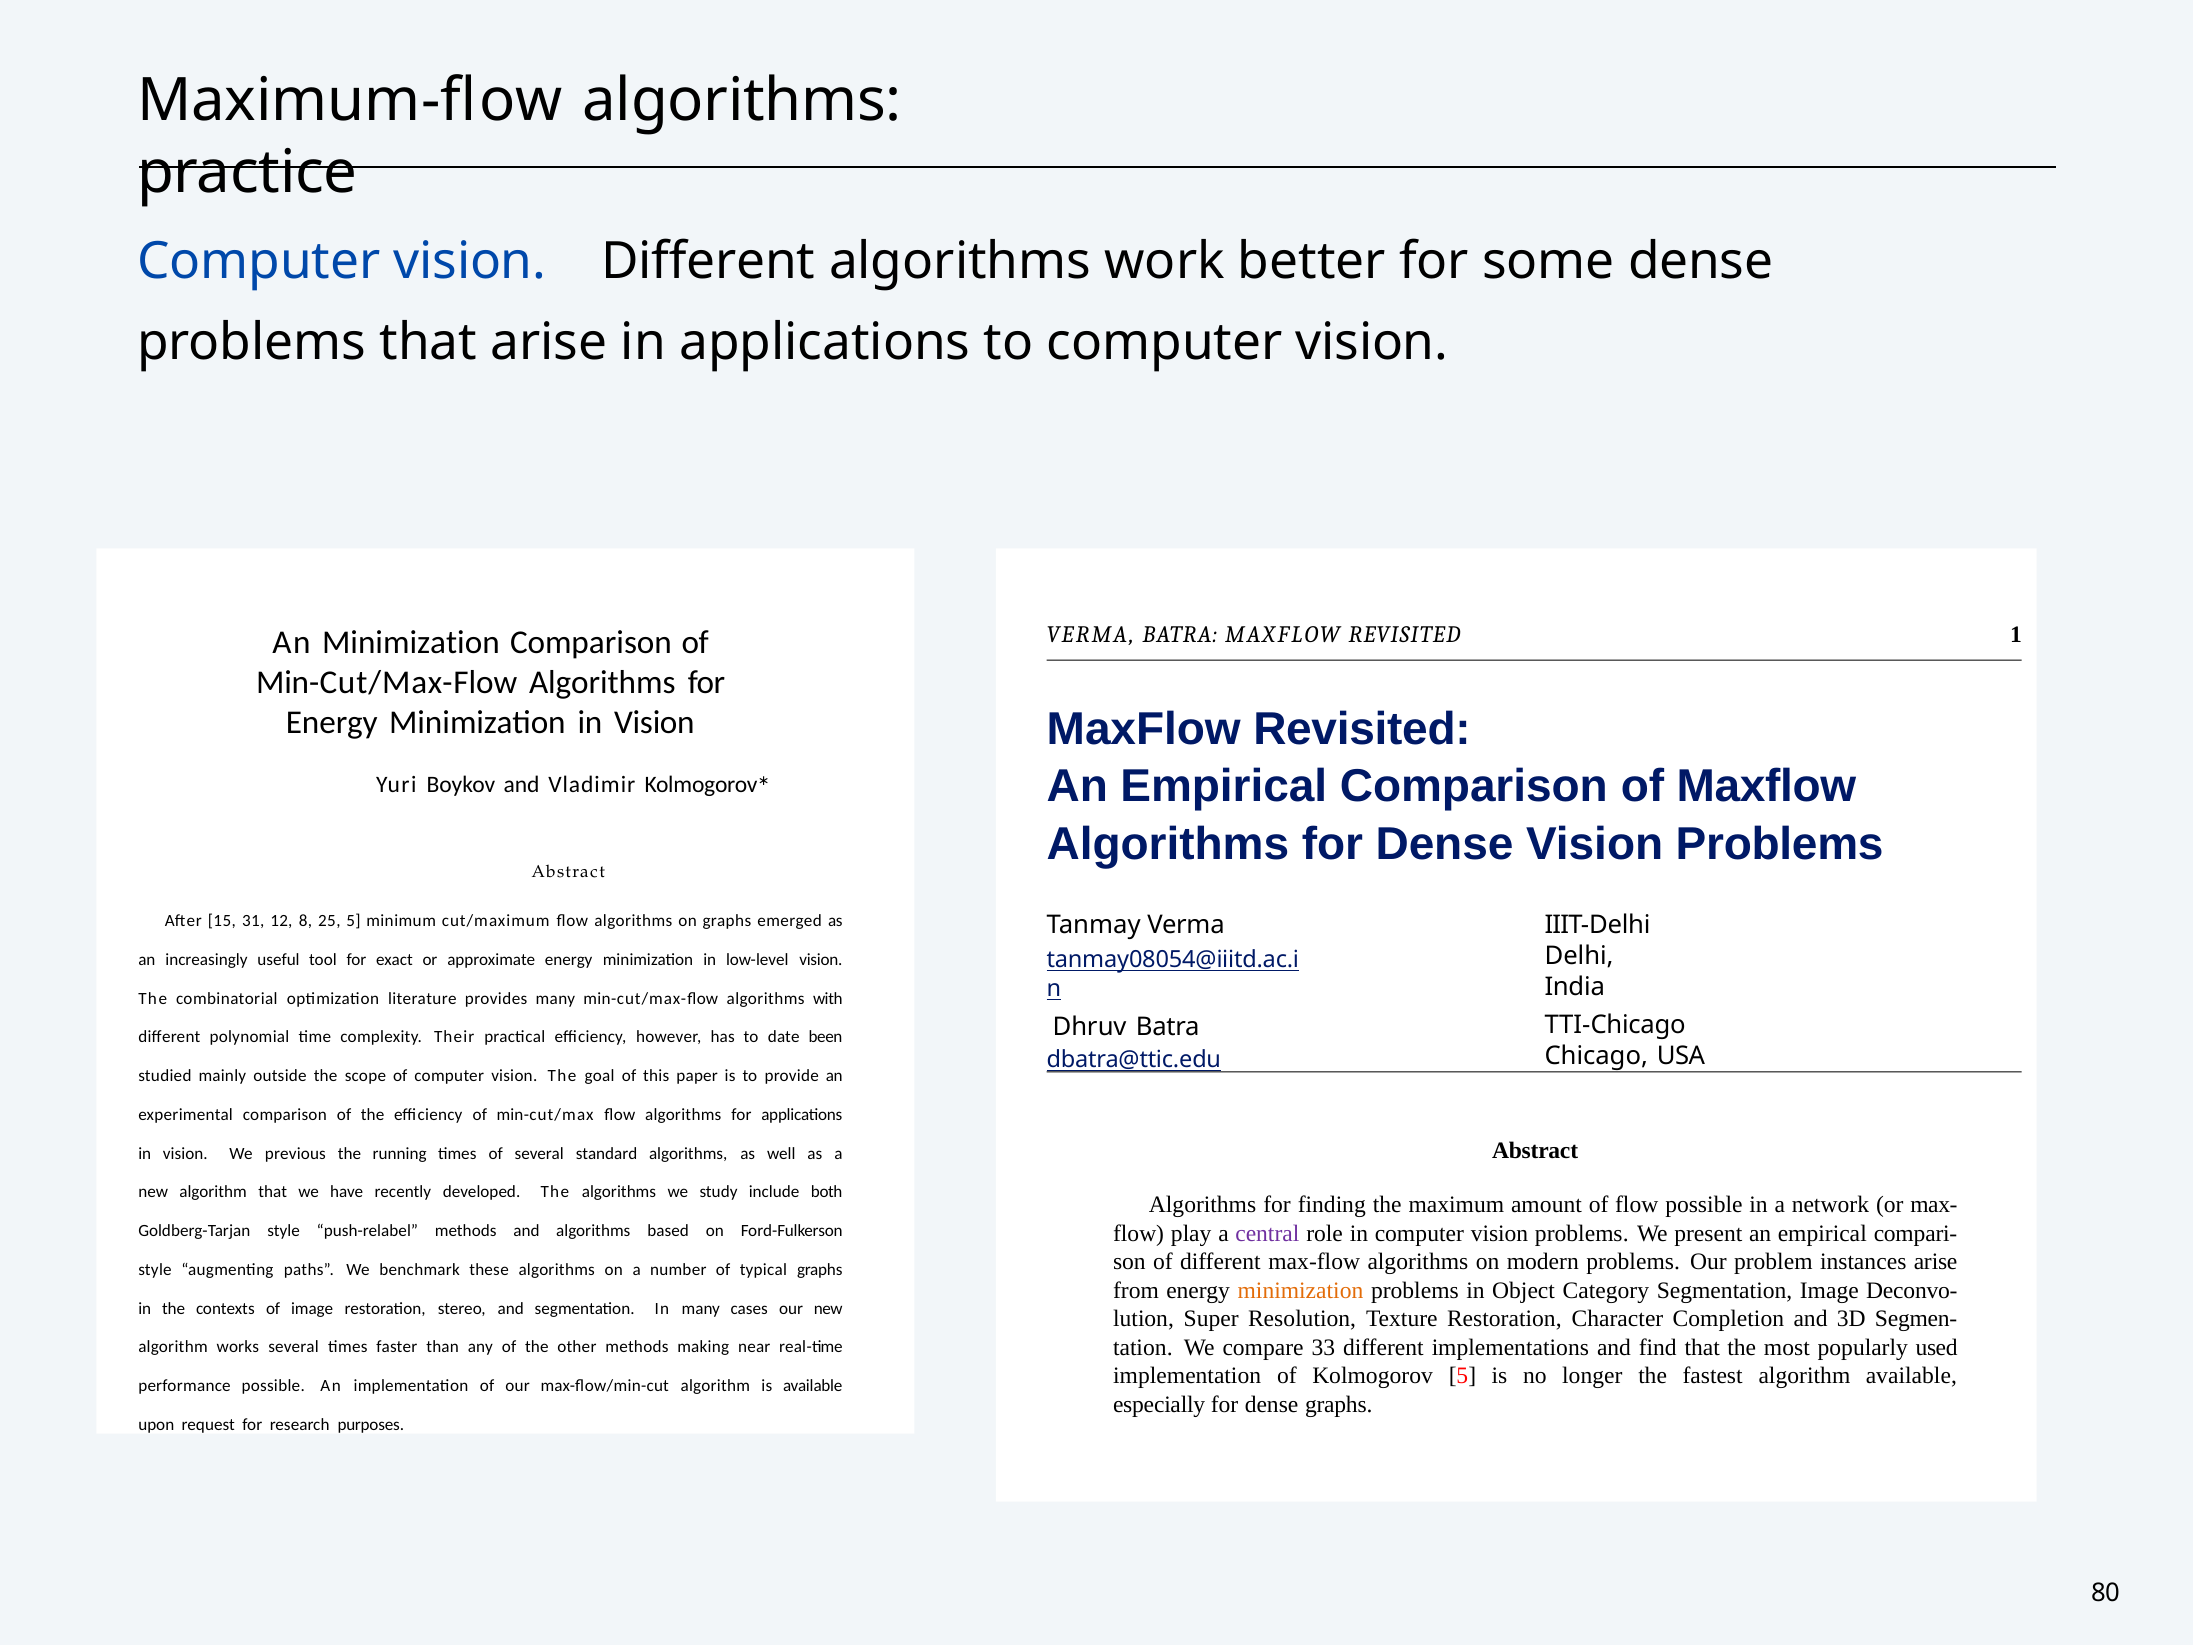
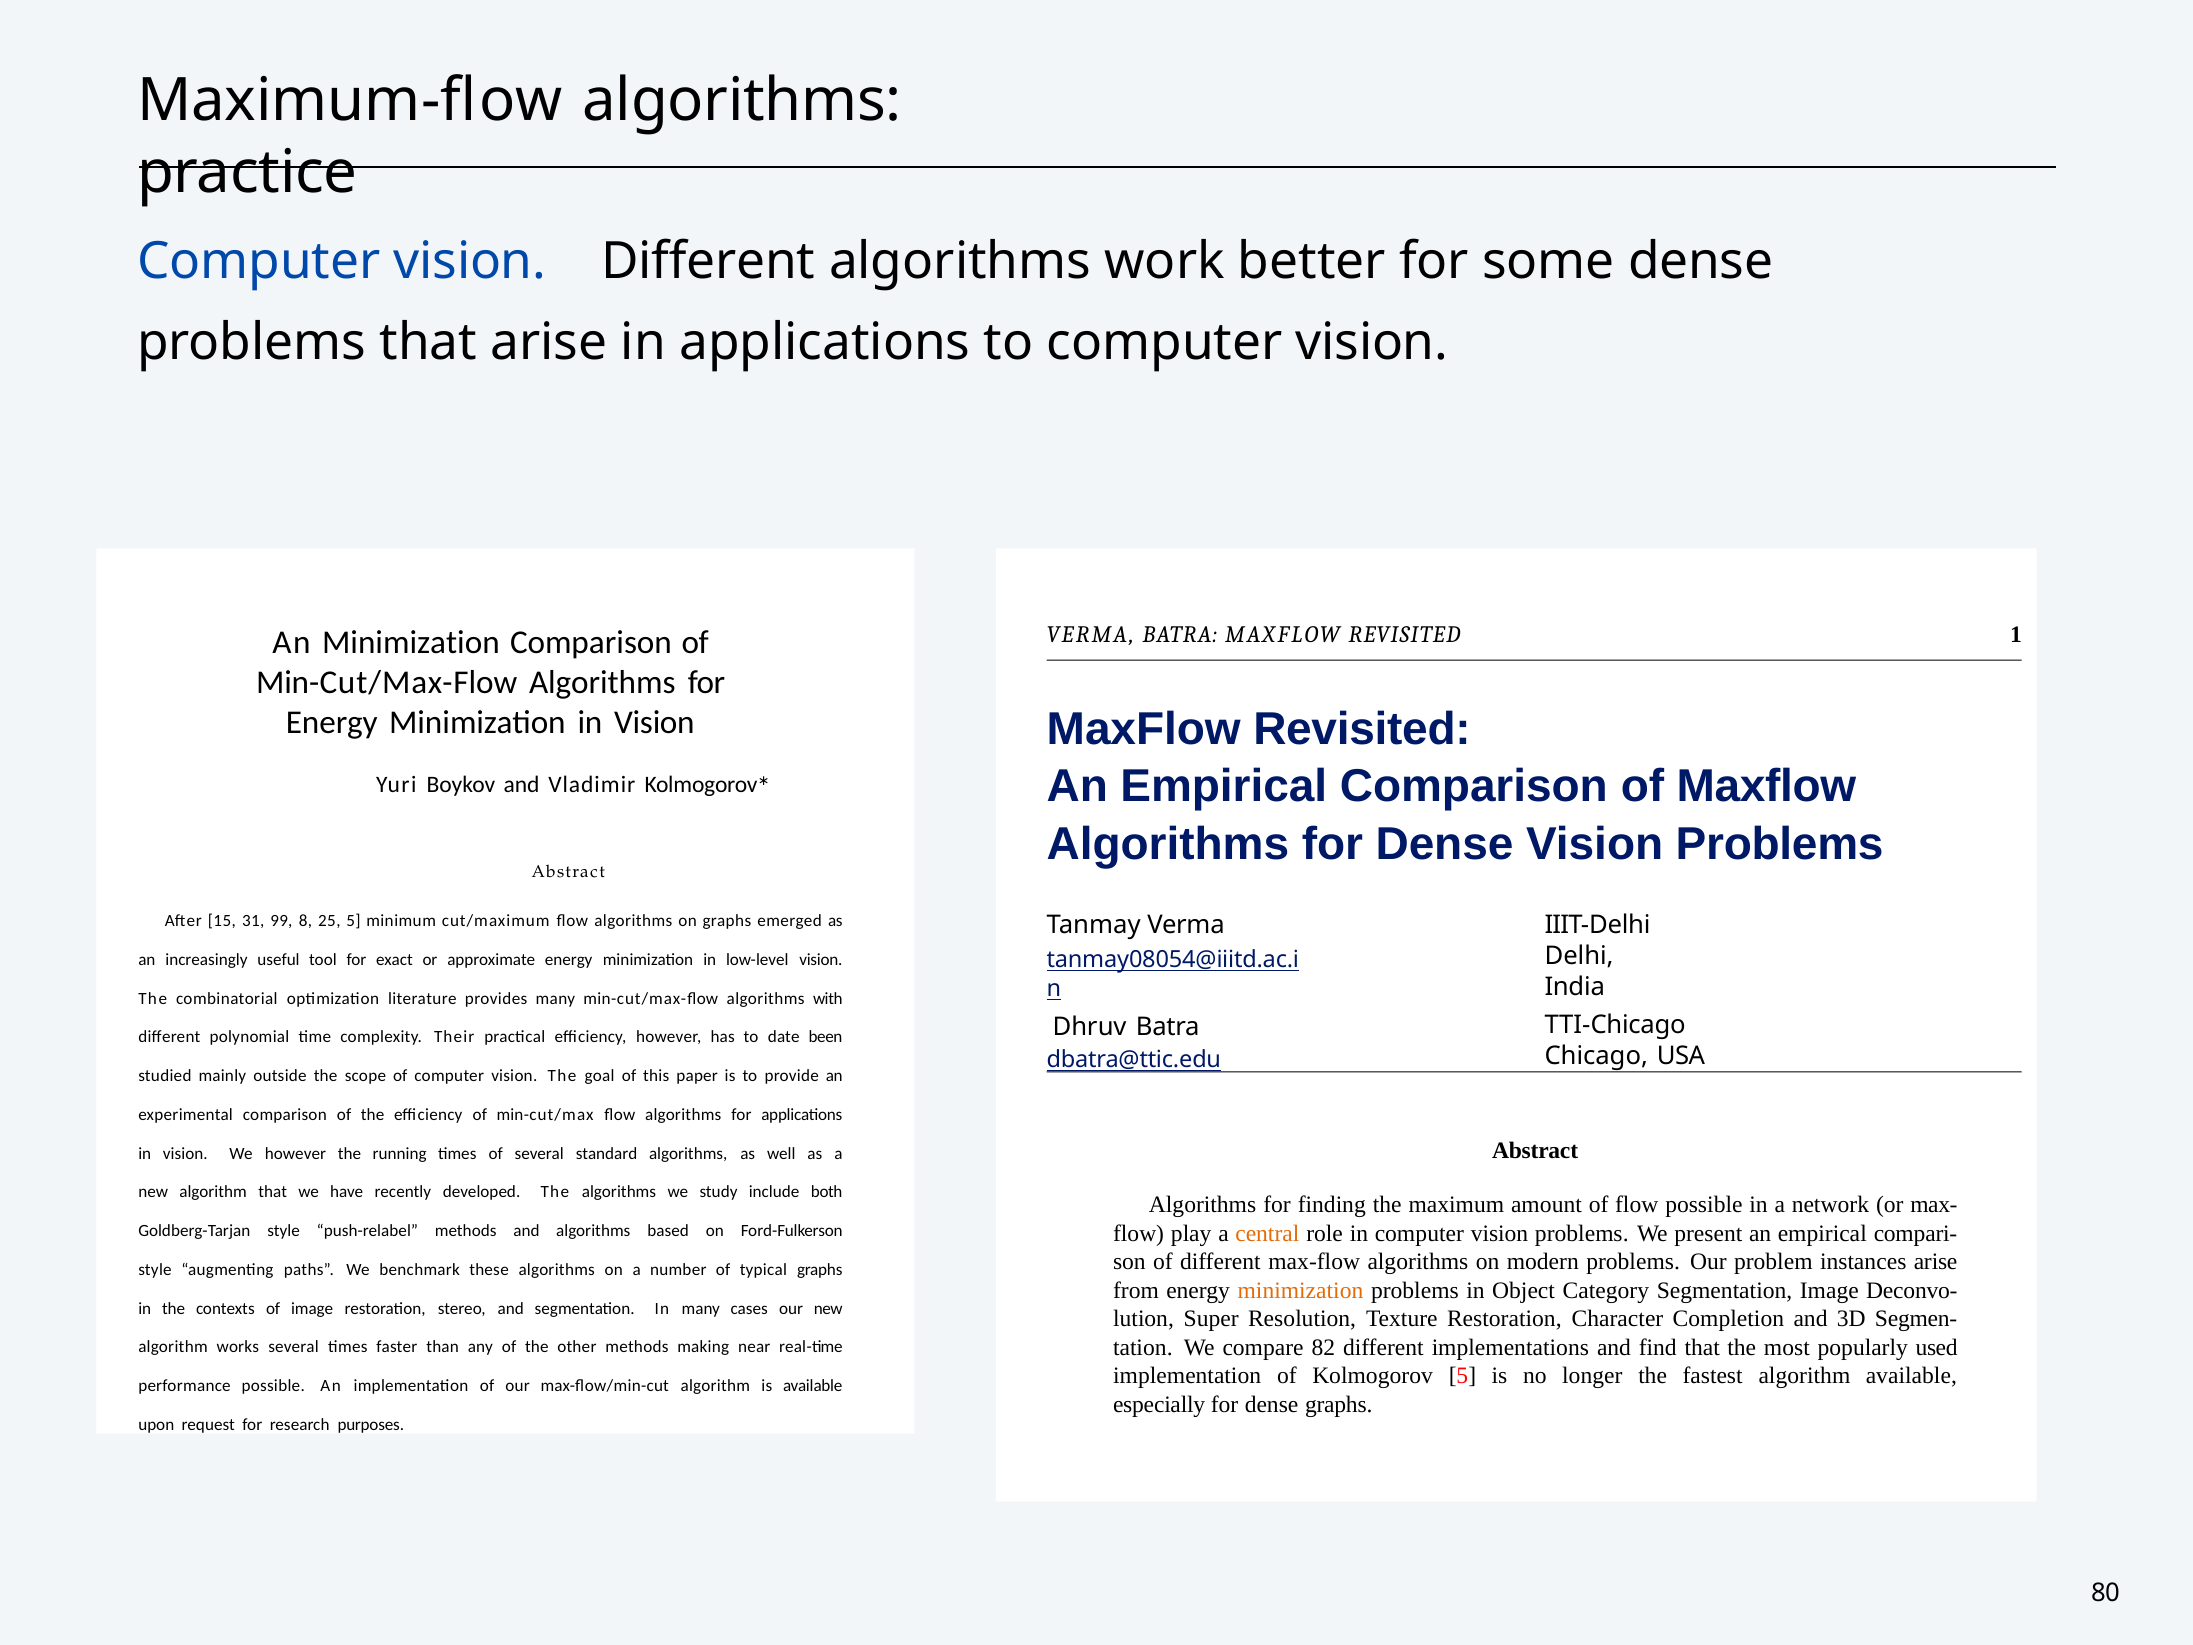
12: 12 -> 99 (281, 921)
We previous: previous -> however (295, 1153)
central colour: purple -> orange (1267, 1233)
33: 33 -> 82 (1323, 1347)
